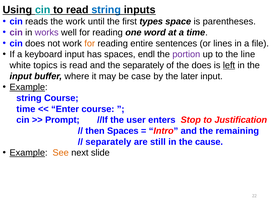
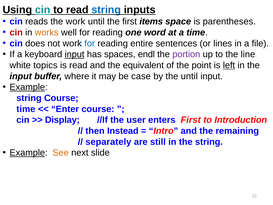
types: types -> items (151, 22)
cin colour: purple -> red (16, 32)
works colour: purple -> orange (47, 32)
for colour: orange -> blue (90, 43)
input underline: none -> present (75, 54)
the separately: separately -> equivalent (143, 65)
the does: does -> point (201, 65)
the later: later -> until (189, 76)
Prompt: Prompt -> Display (62, 120)
enters Stop: Stop -> First (191, 120)
Justification: Justification -> Introduction (241, 120)
then Spaces: Spaces -> Instead (123, 131)
the cause: cause -> string (209, 142)
